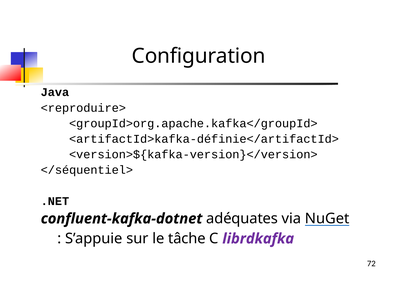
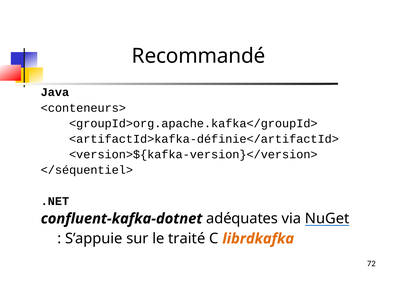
Configuration: Configuration -> Recommandé (199, 56)
<reproduire>: <reproduire> -> <conteneurs> (83, 108)
tâche: tâche -> traité (187, 239)
librdkafka colour: purple -> orange (258, 239)
